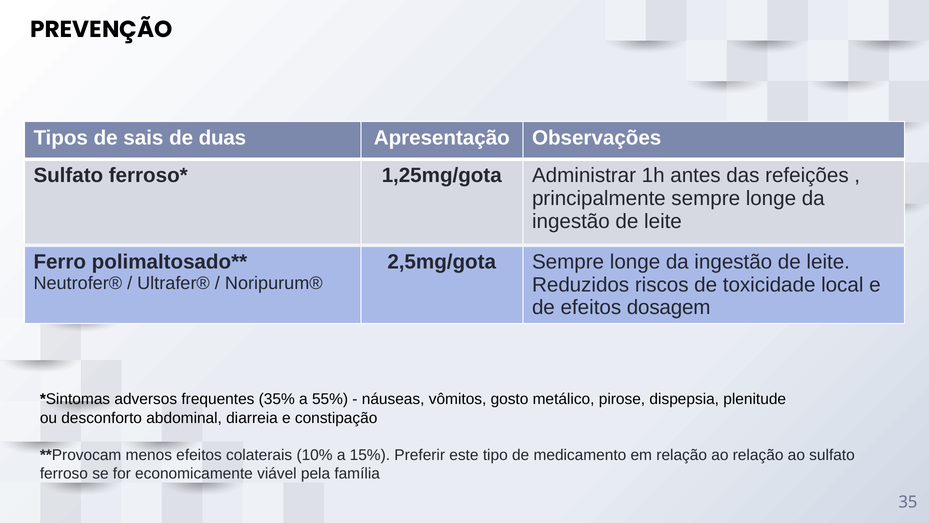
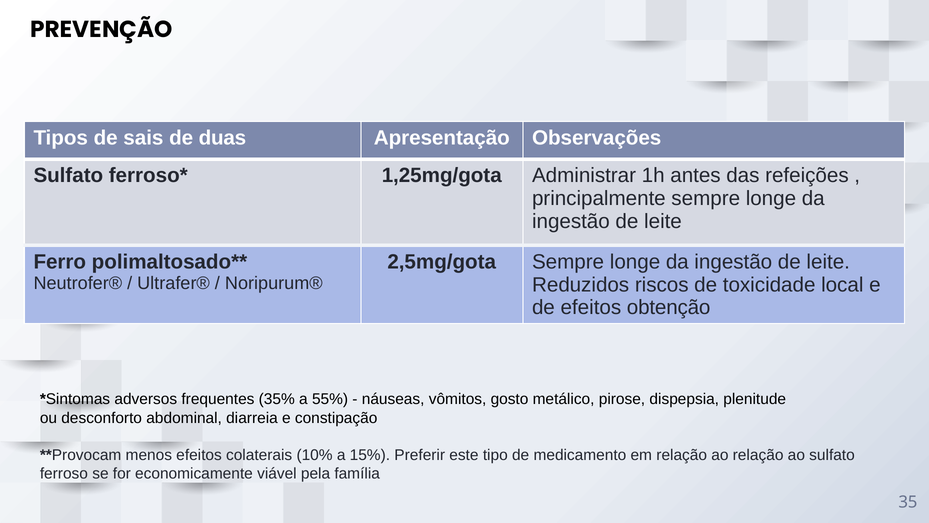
dosagem: dosagem -> obtenção (669, 307)
